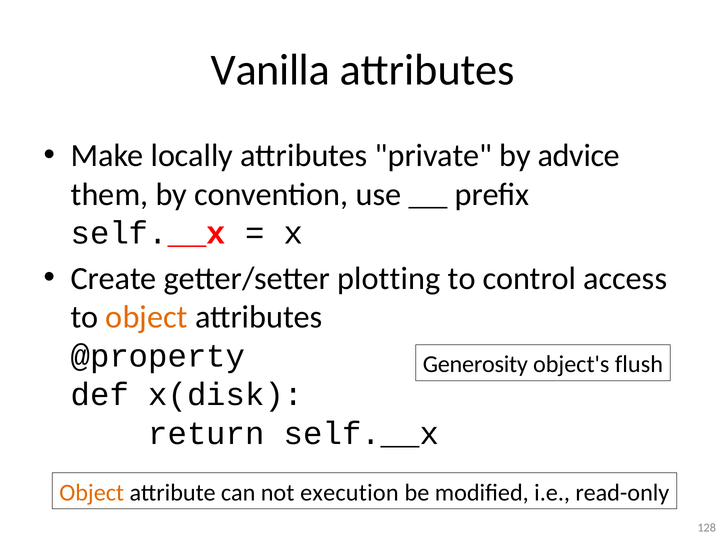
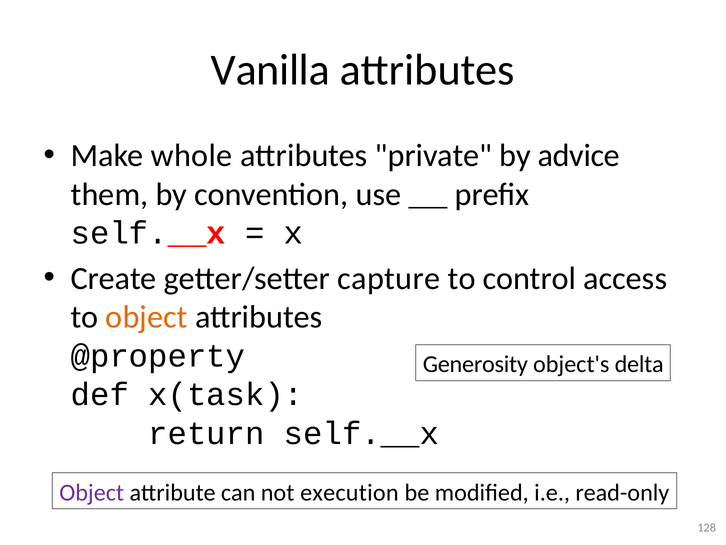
locally: locally -> whole (192, 155)
plotting: plotting -> capture (389, 278)
flush: flush -> delta (639, 364)
x(disk: x(disk -> x(task (226, 394)
Object colour: orange -> purple (92, 492)
